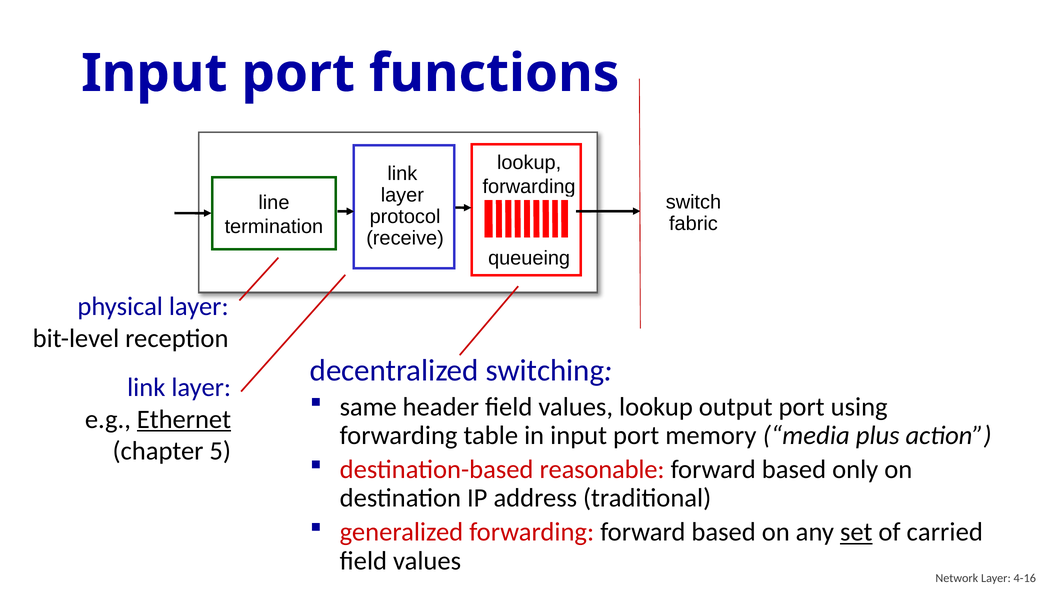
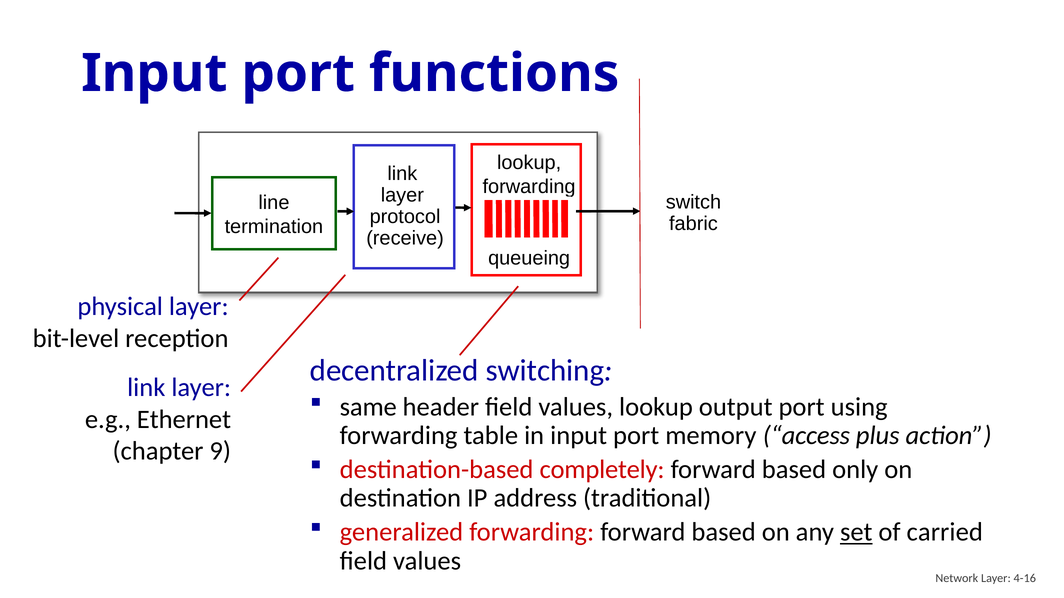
Ethernet underline: present -> none (184, 420)
media: media -> access (806, 436)
5: 5 -> 9 (220, 452)
reasonable: reasonable -> completely (602, 470)
